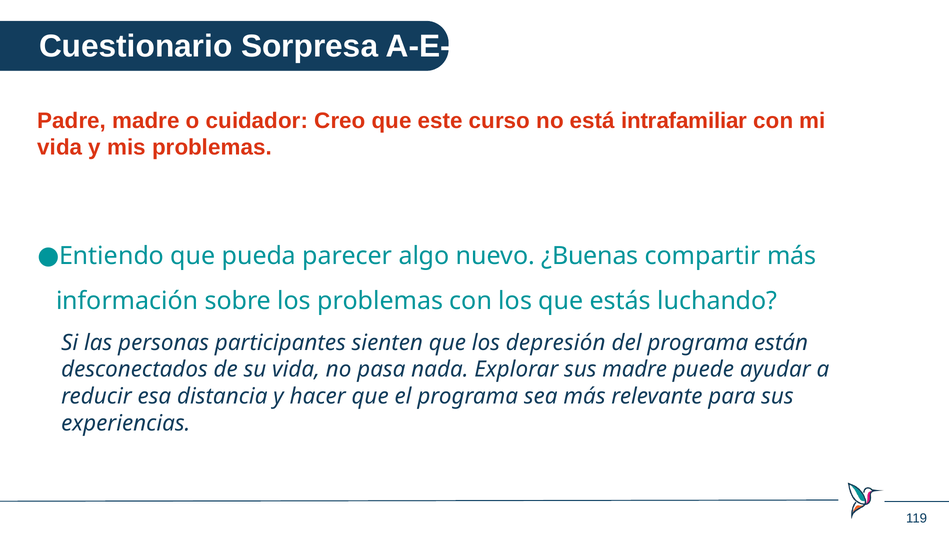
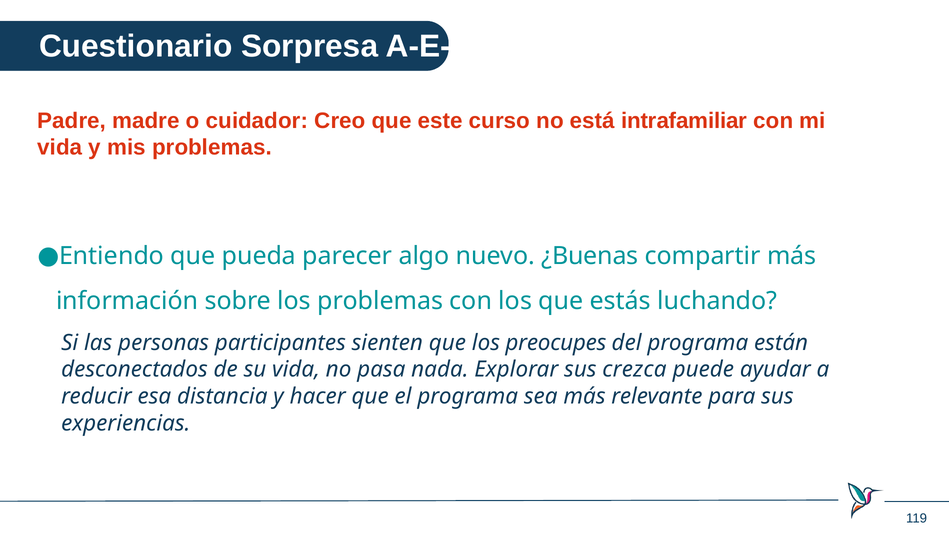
depresión: depresión -> preocupes (556, 343)
sus madre: madre -> crezca (634, 369)
